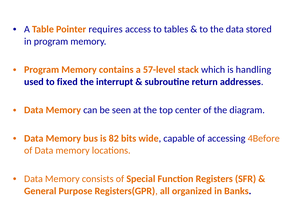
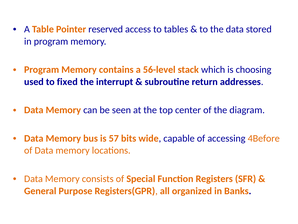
requires: requires -> reserved (106, 29)
57-level: 57-level -> 56-level (159, 70)
handling: handling -> choosing (254, 70)
82: 82 -> 57 (114, 138)
